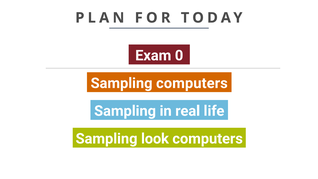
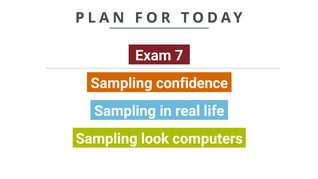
0: 0 -> 7 (179, 55)
Sampling computers: computers -> confidence (192, 83)
